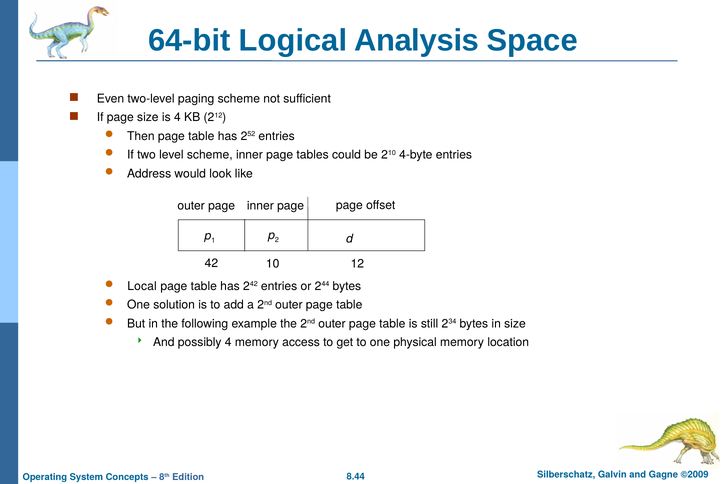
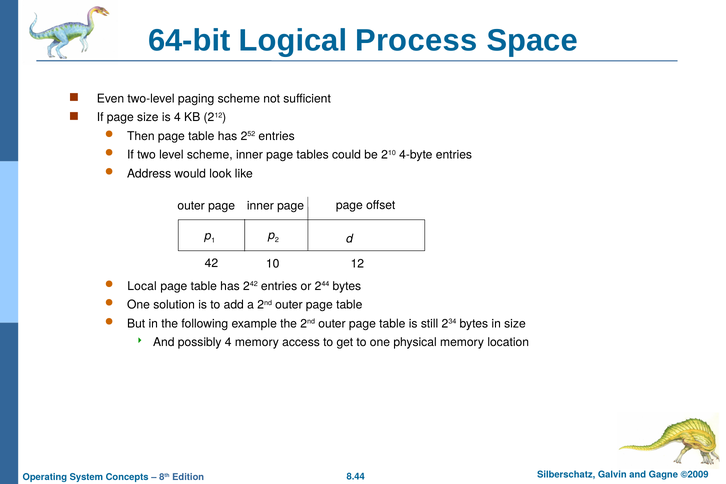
Analysis: Analysis -> Process (416, 40)
